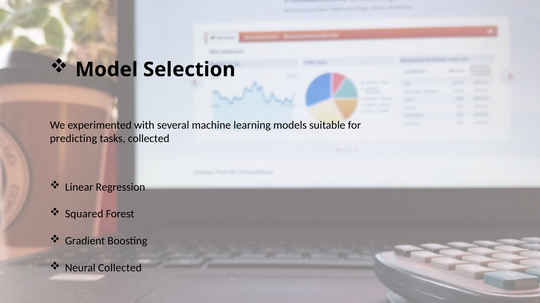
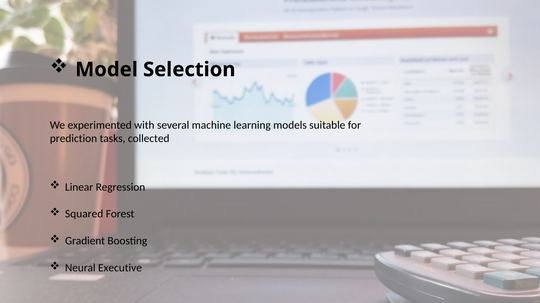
predicting: predicting -> prediction (73, 139)
Neural Collected: Collected -> Executive (120, 268)
